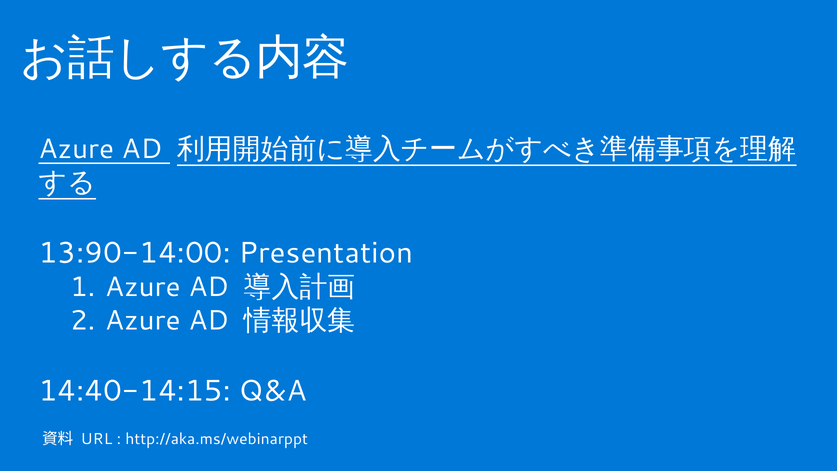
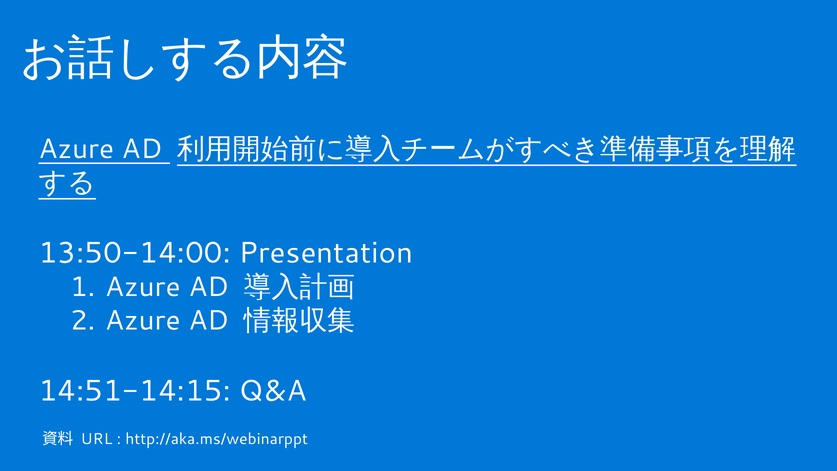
13:90-14:00: 13:90-14:00 -> 13:50-14:00 (135, 253)
14:40-14:15: 14:40-14:15 -> 14:51-14:15 (135, 391)
